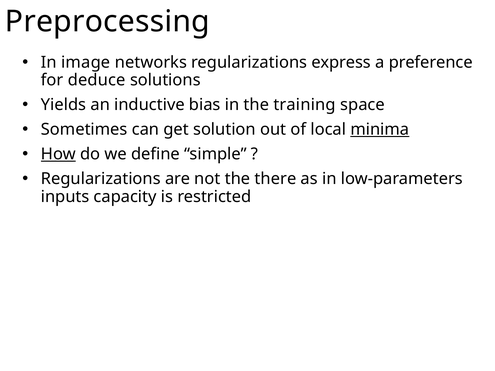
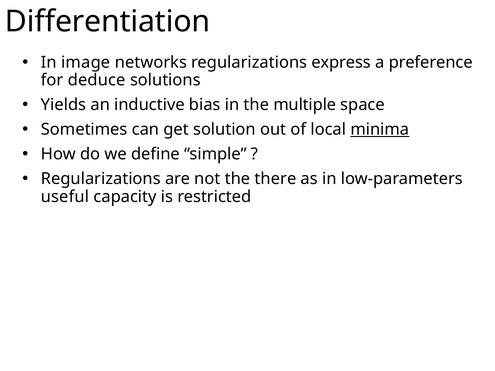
Preprocessing: Preprocessing -> Differentiation (108, 21)
training: training -> multiple (305, 105)
How underline: present -> none (58, 154)
inputs: inputs -> useful (65, 197)
